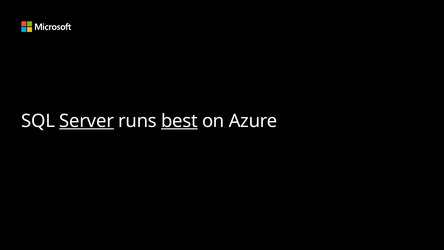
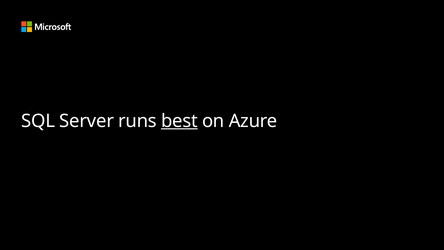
Server underline: present -> none (87, 121)
